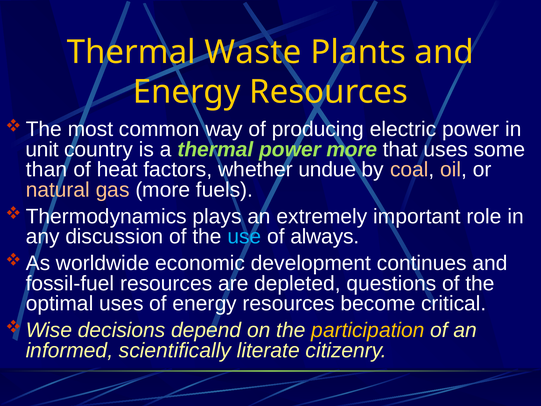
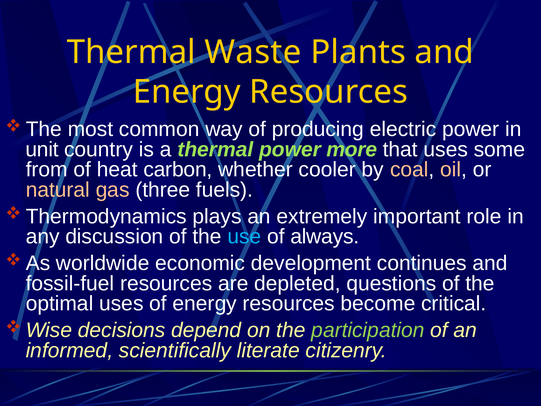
than: than -> from (47, 170)
factors: factors -> carbon (178, 170)
undue: undue -> cooler (327, 170)
gas more: more -> three (163, 190)
participation colour: yellow -> light green (368, 330)
